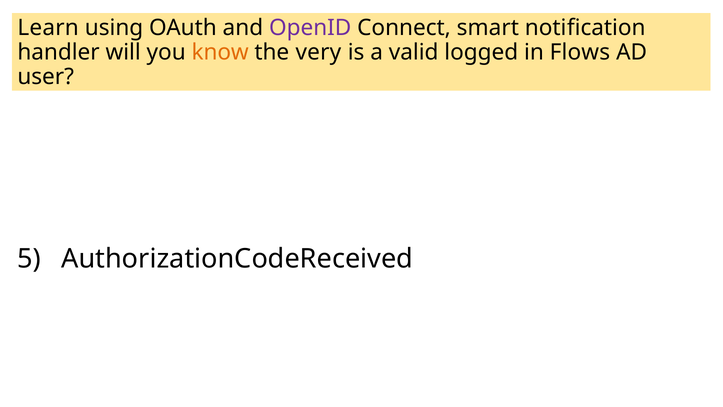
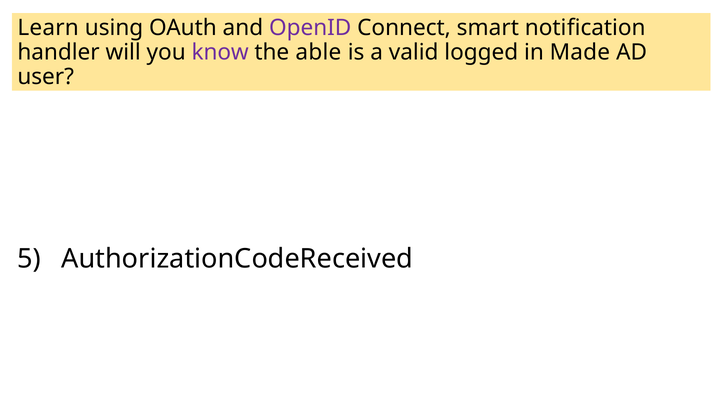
know colour: orange -> purple (220, 52)
very: very -> able (318, 52)
Flows: Flows -> Made (580, 52)
